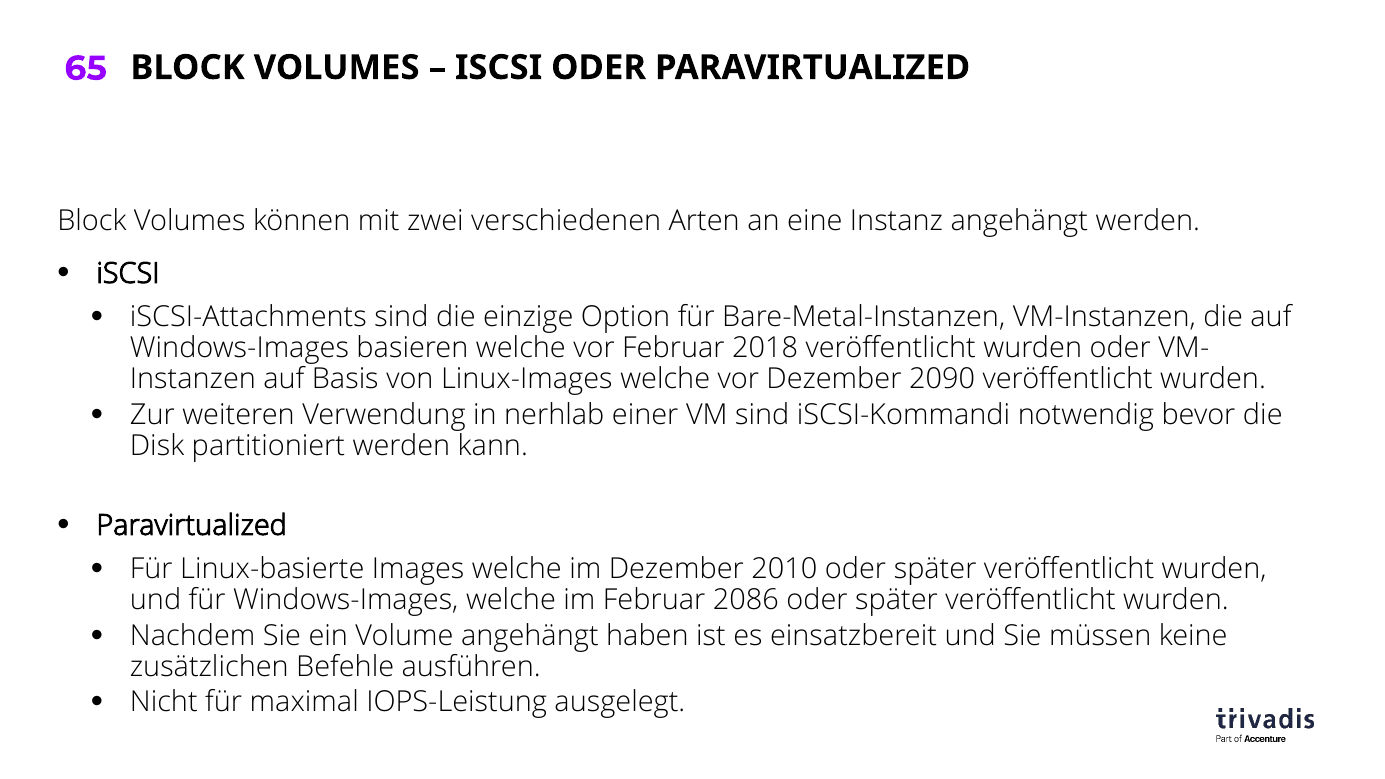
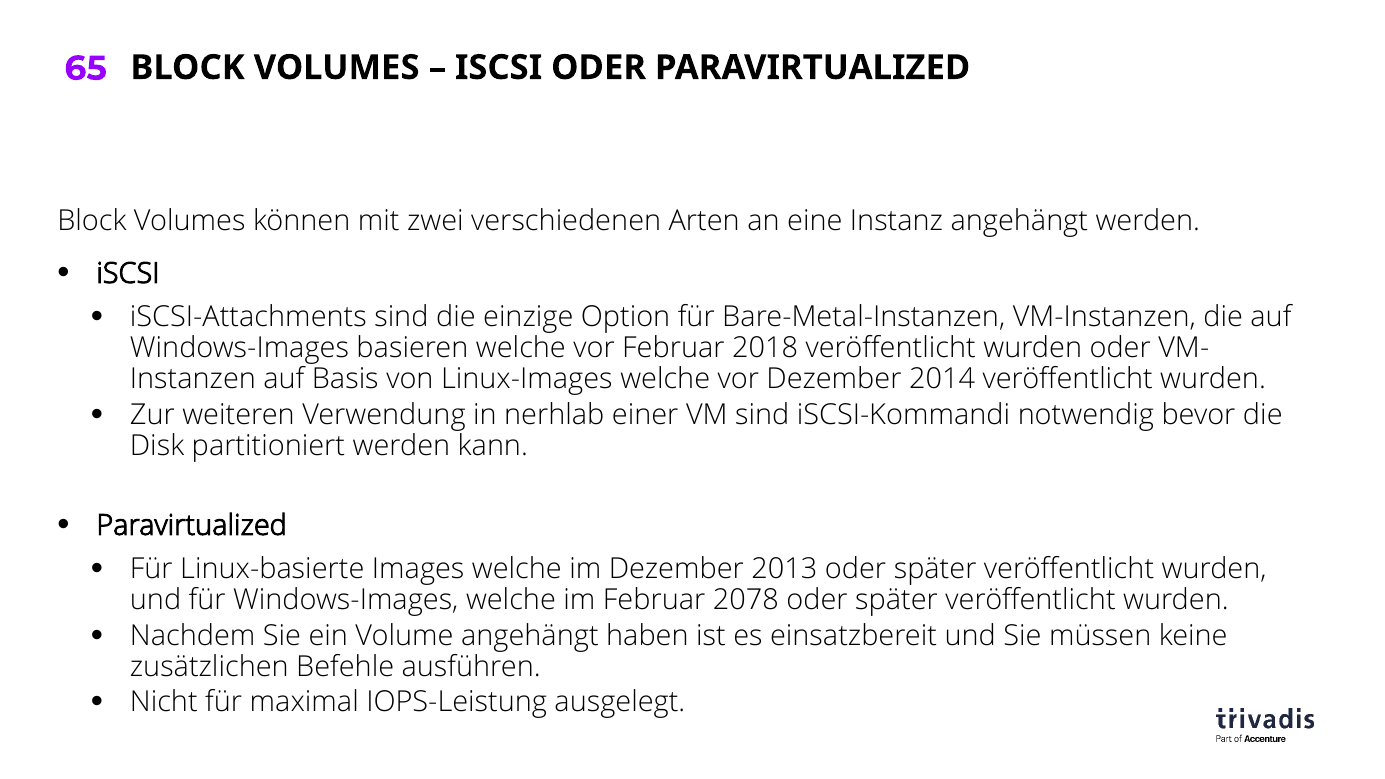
2090: 2090 -> 2014 (942, 379)
2010: 2010 -> 2013 (784, 569)
2086: 2086 -> 2078 (746, 600)
